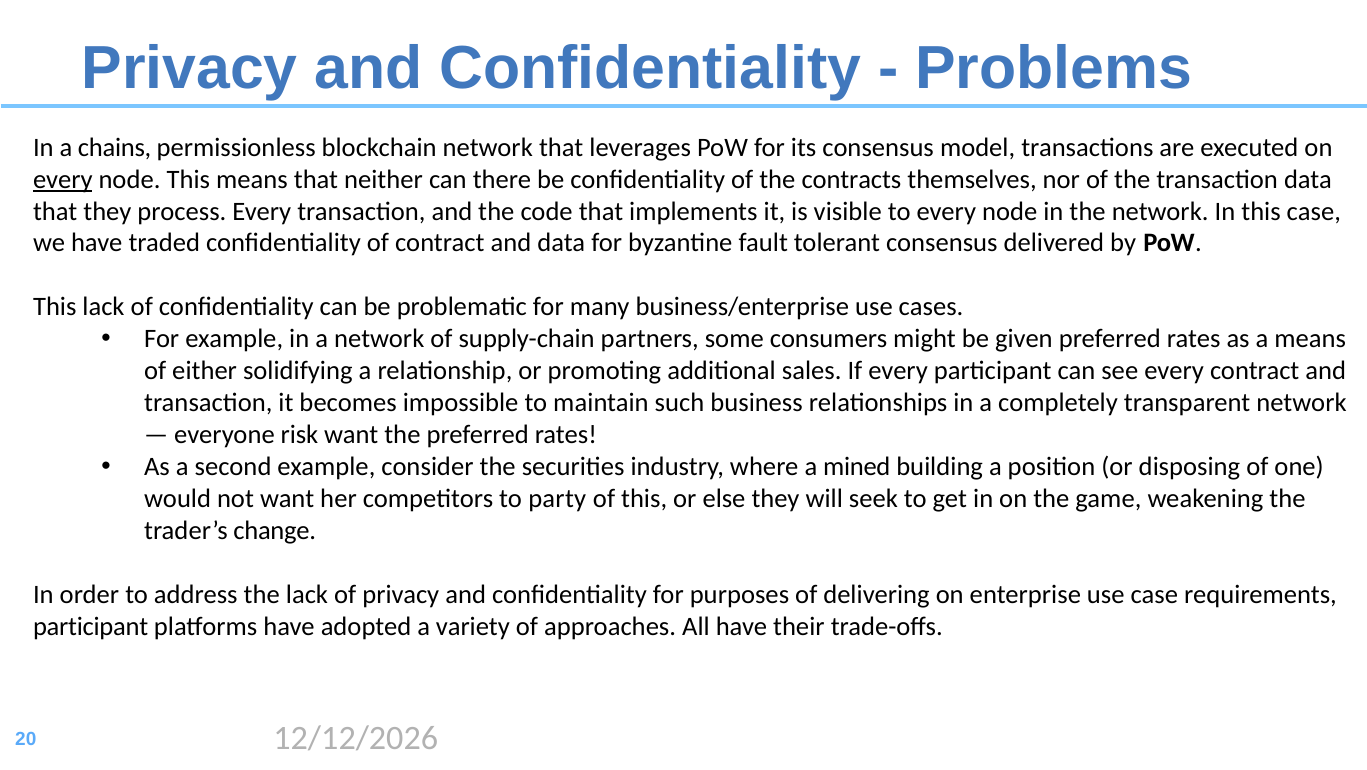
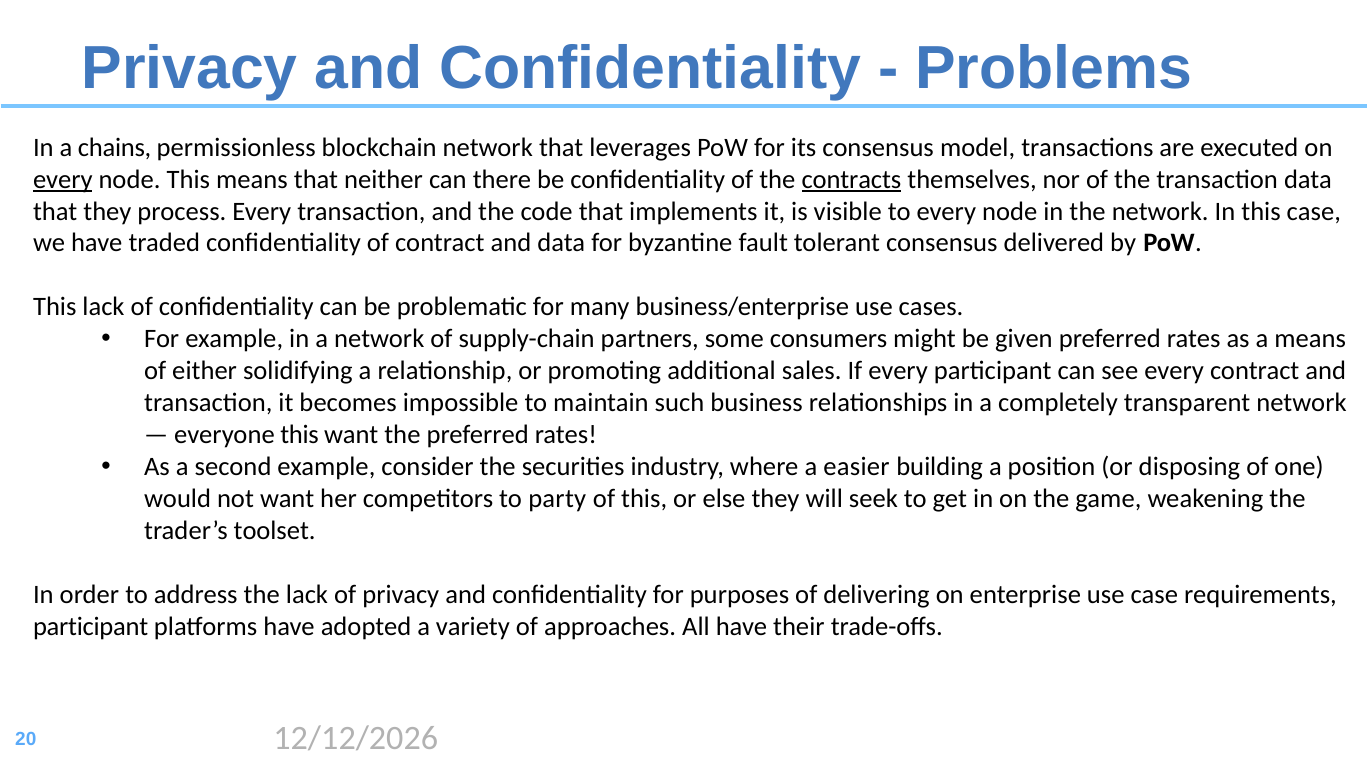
contracts underline: none -> present (851, 179)
everyone risk: risk -> this (300, 435)
mined: mined -> easier (856, 467)
change: change -> toolset (275, 530)
